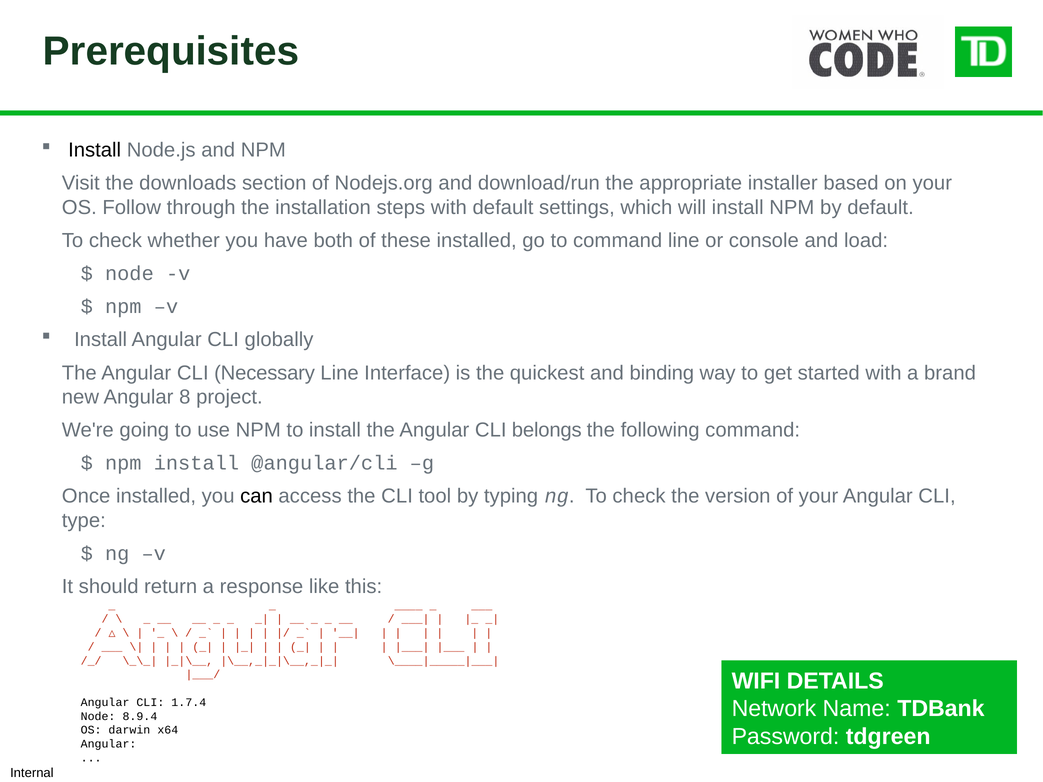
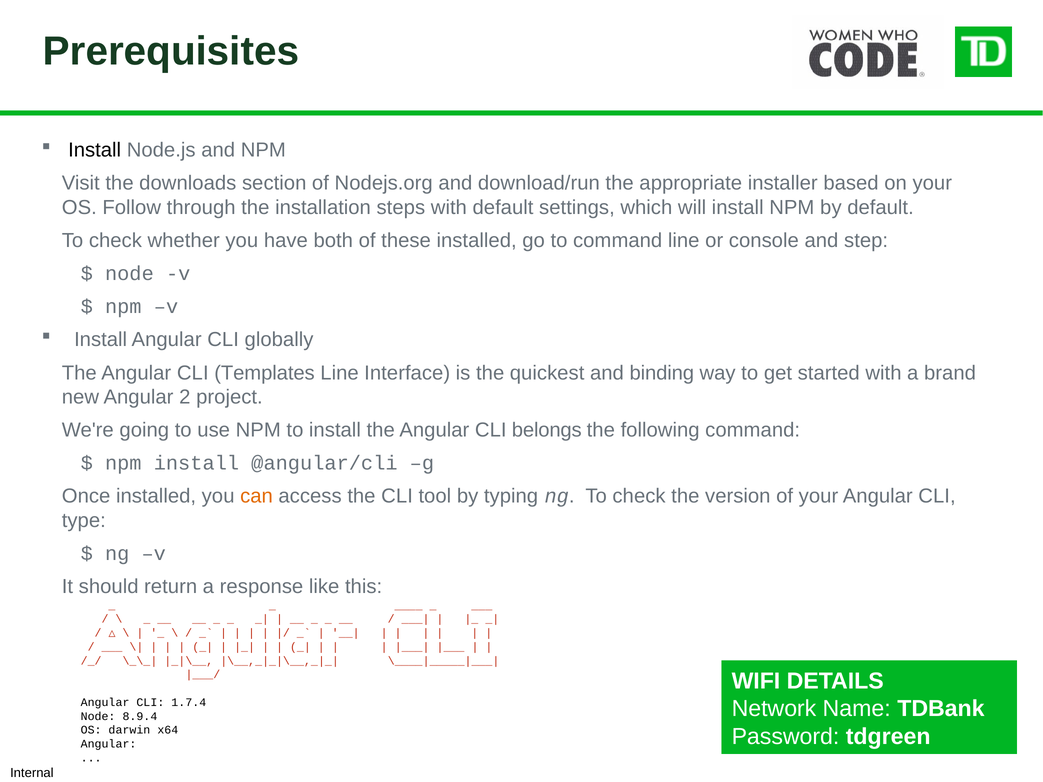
load: load -> step (866, 241)
Necessary: Necessary -> Templates (265, 373)
8: 8 -> 2 (185, 397)
can colour: black -> orange (257, 496)
